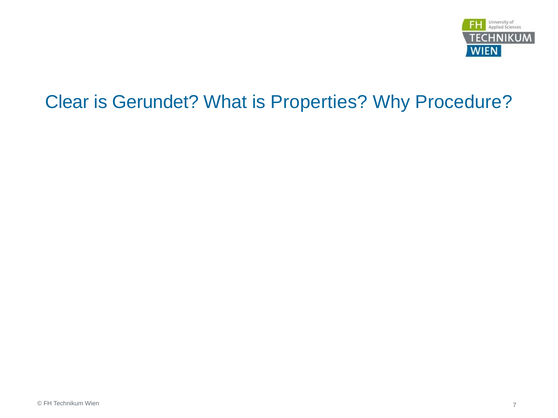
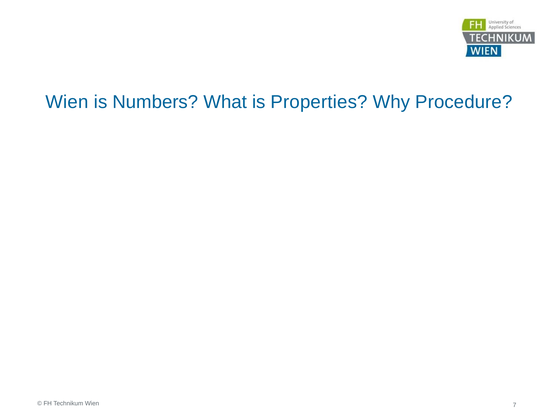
Clear: Clear -> Wien (67, 102)
Gerundet: Gerundet -> Numbers (155, 102)
